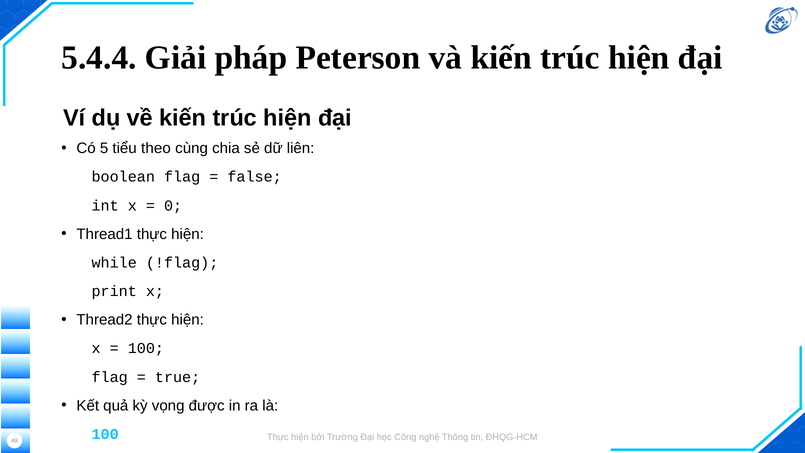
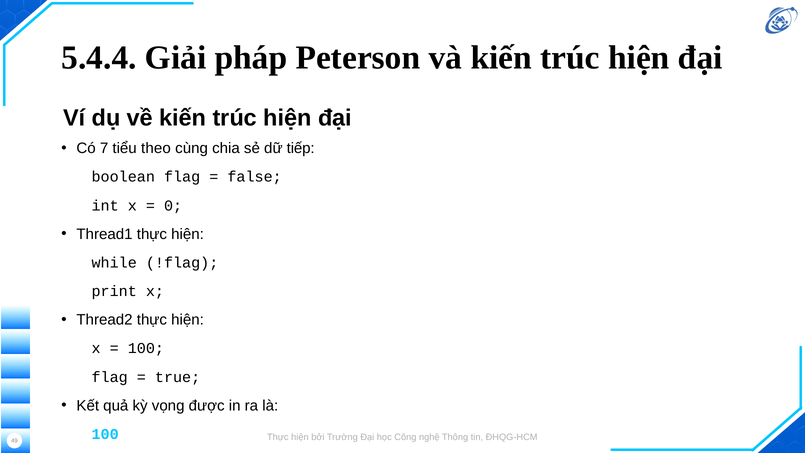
5: 5 -> 7 (104, 148)
liên: liên -> tiếp (301, 148)
